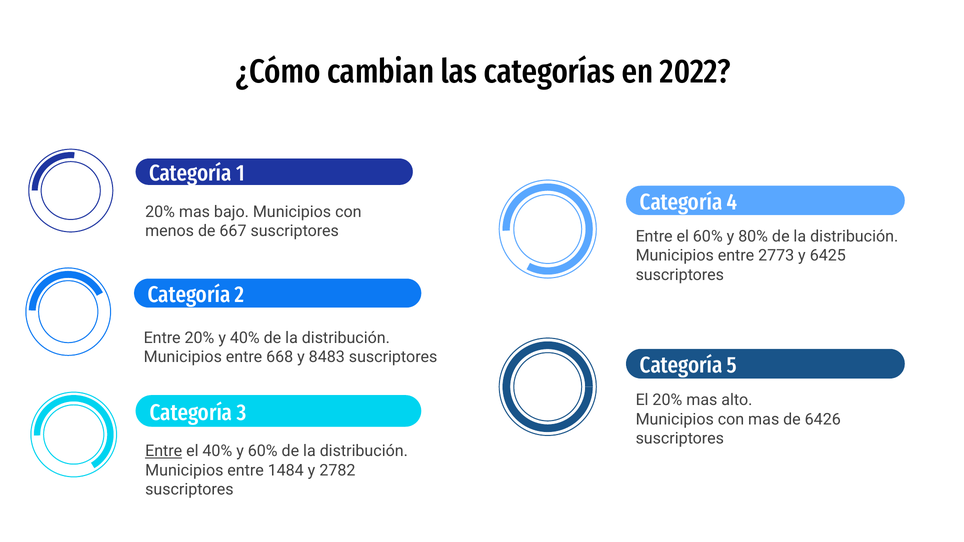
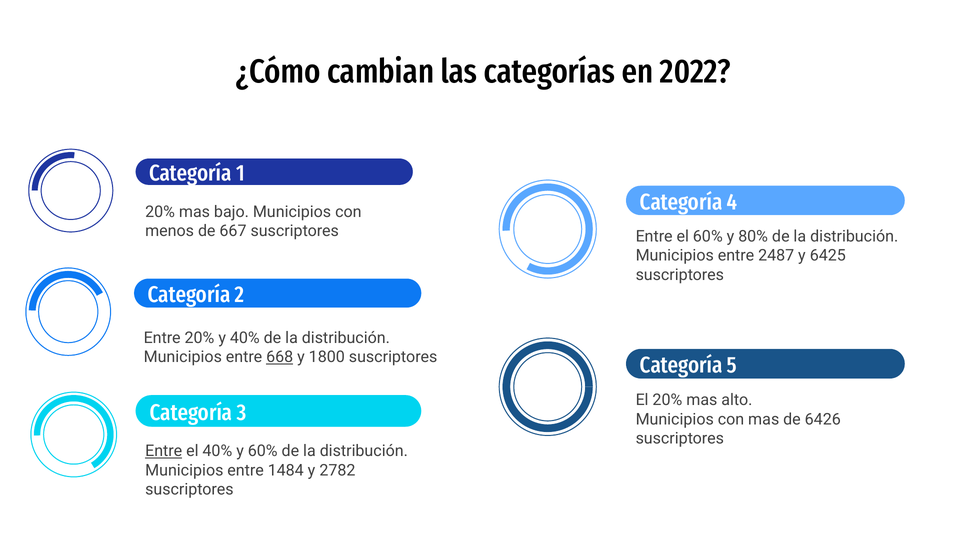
2773: 2773 -> 2487 (776, 256)
668 underline: none -> present (280, 357)
8483: 8483 -> 1800 (327, 357)
